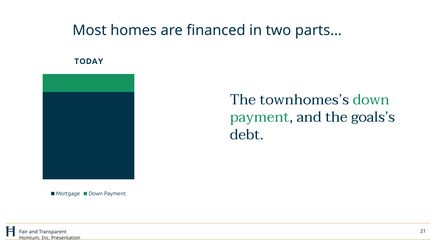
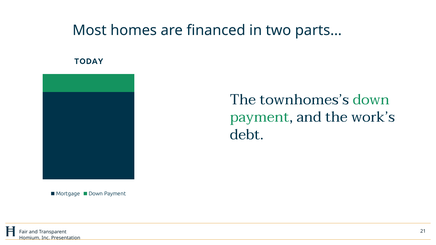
goals’s: goals’s -> work’s (373, 117)
